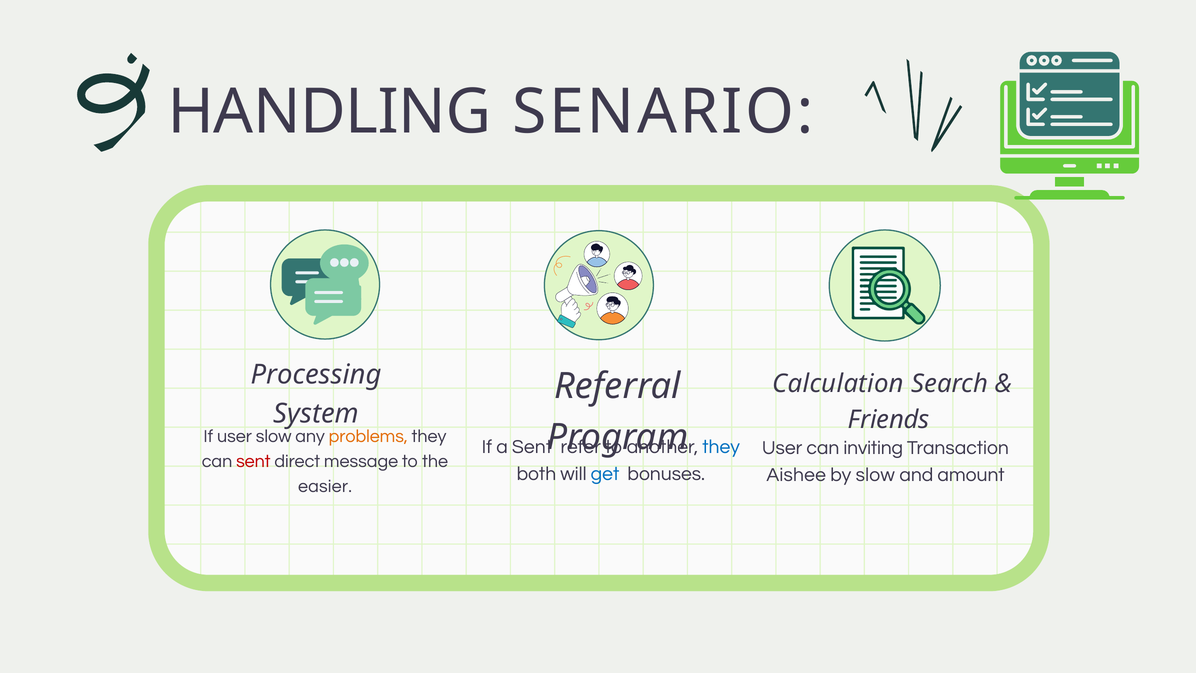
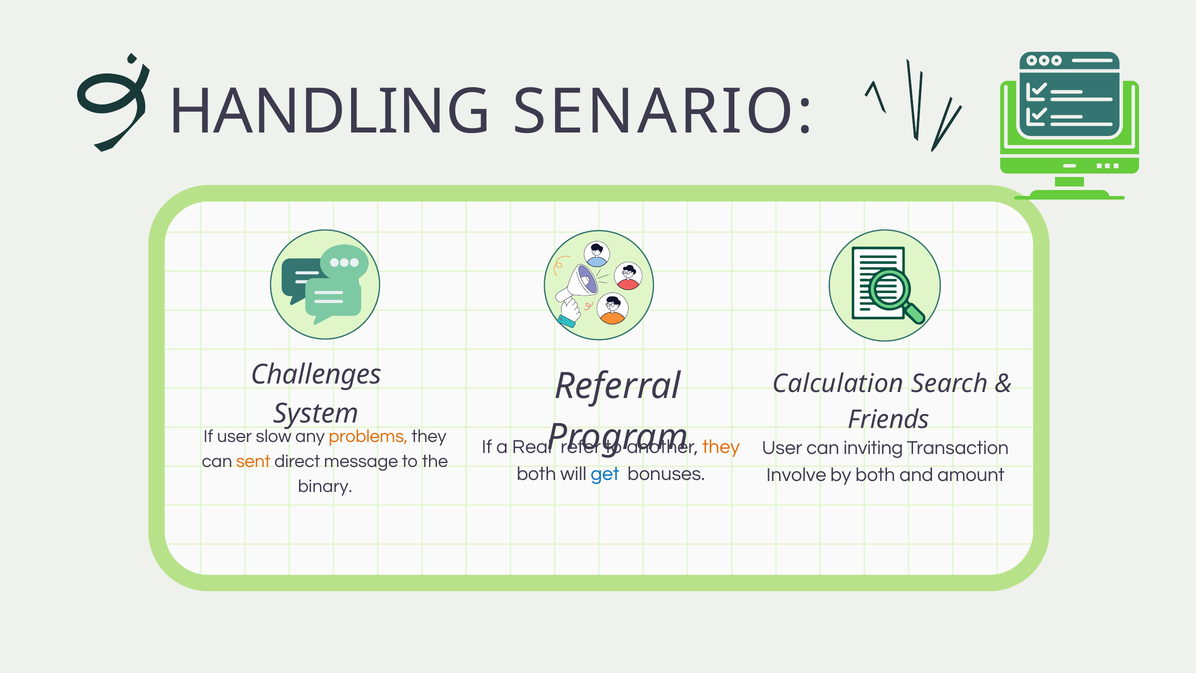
Processing: Processing -> Challenges (316, 375)
a Sent: Sent -> Real (532, 447)
they colour: blue -> orange (721, 447)
sent colour: red -> orange (253, 461)
Aishee: Aishee -> Involve (796, 475)
by slow: slow -> both (875, 475)
easier: easier -> binary (325, 486)
